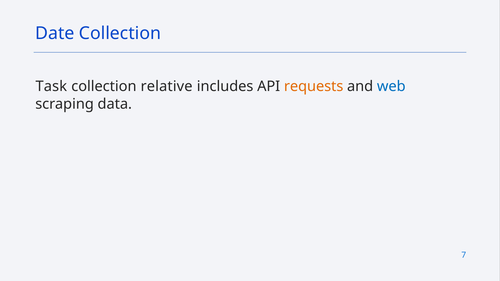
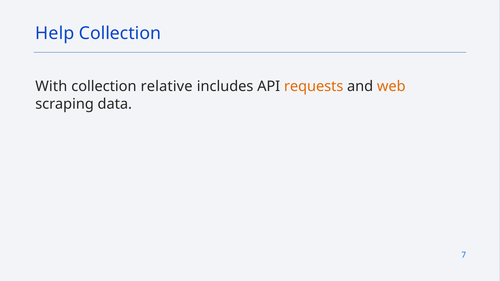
Date: Date -> Help (55, 33)
Task: Task -> With (51, 86)
web colour: blue -> orange (391, 86)
